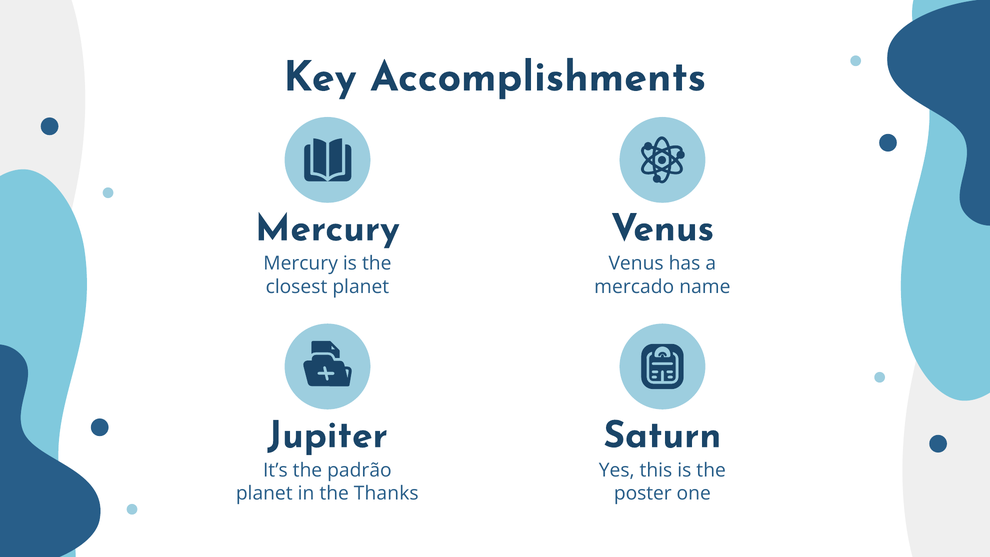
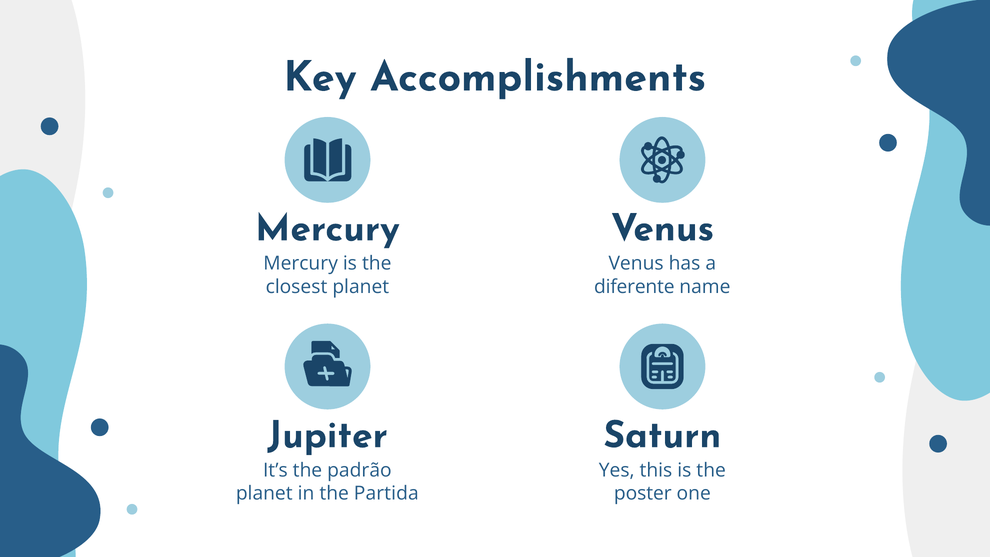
mercado: mercado -> diferente (634, 287)
Thanks: Thanks -> Partida (386, 493)
